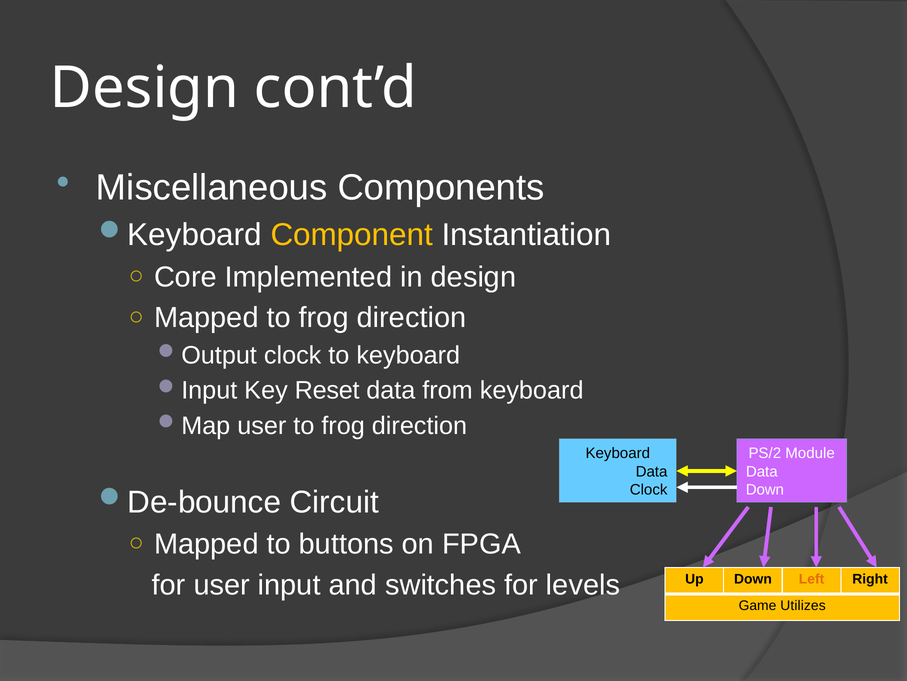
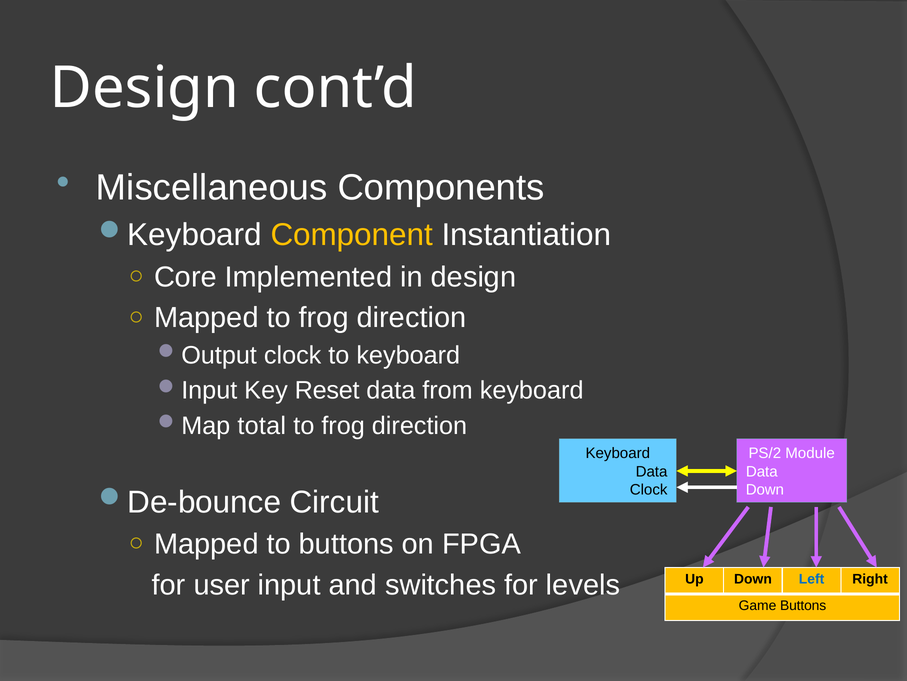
user: user -> total (262, 425)
Left colour: orange -> blue (812, 579)
Game Utilizes: Utilizes -> Buttons (803, 605)
